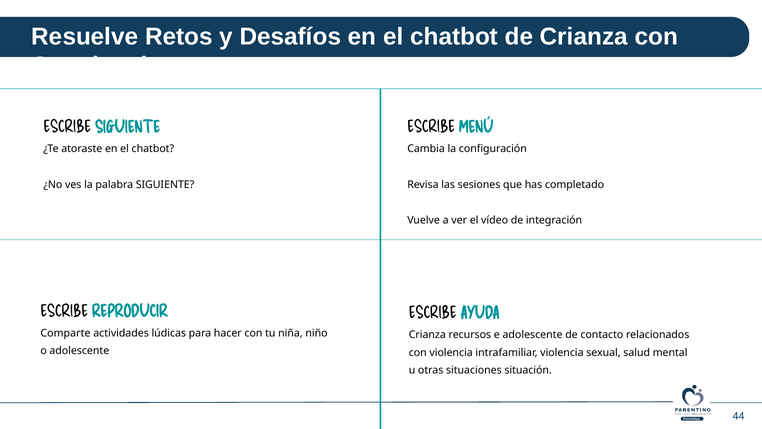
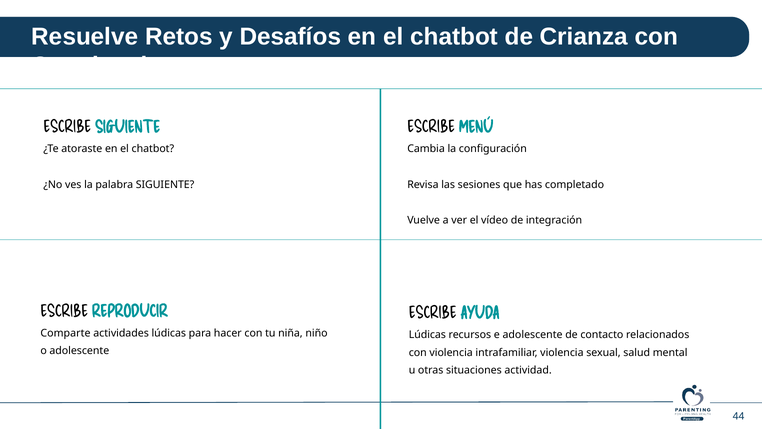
Crianza: Crianza -> Lúdicas (427, 335)
situación: situación -> actividad (528, 370)
